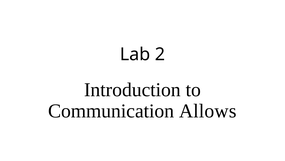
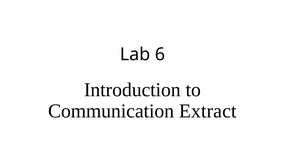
2: 2 -> 6 (160, 54)
Allows: Allows -> Extract (208, 110)
